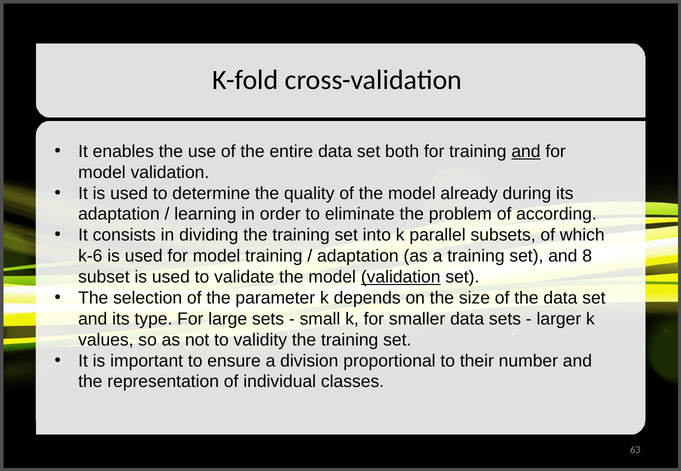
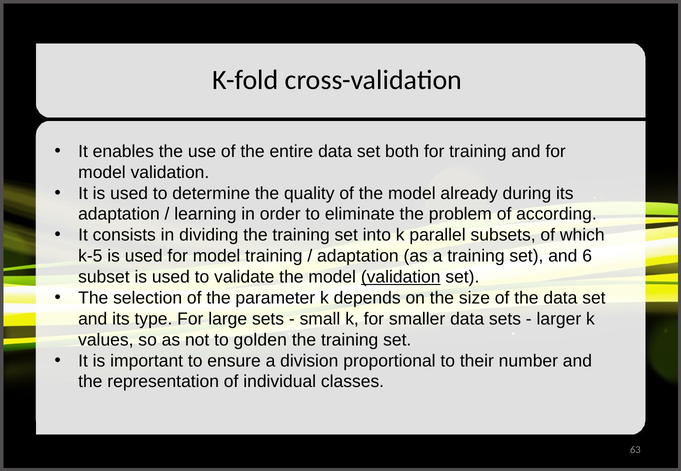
and underline: present -> none (526, 152)
k-6: k-6 -> k-5 (90, 256)
8: 8 -> 6 (587, 256)
validity: validity -> golden (260, 340)
